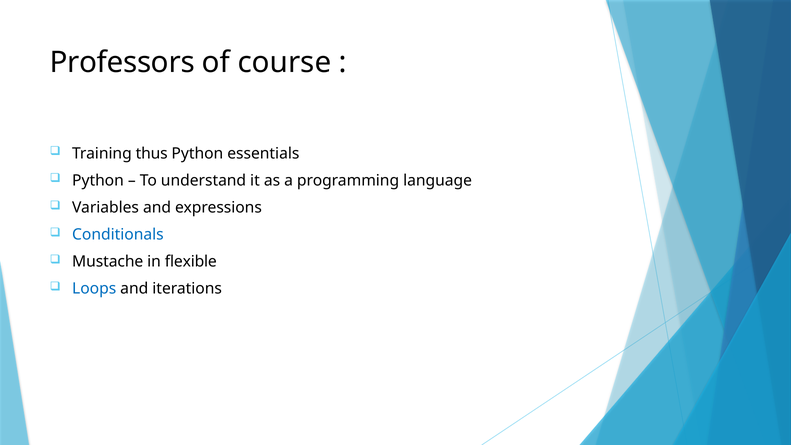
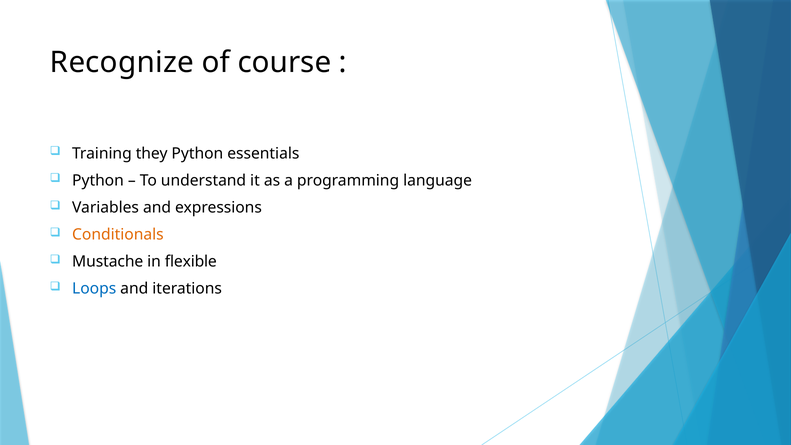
Professors: Professors -> Recognize (122, 62)
thus: thus -> they (152, 154)
Conditionals colour: blue -> orange (118, 235)
